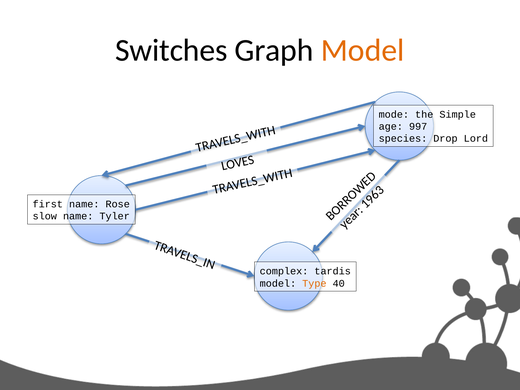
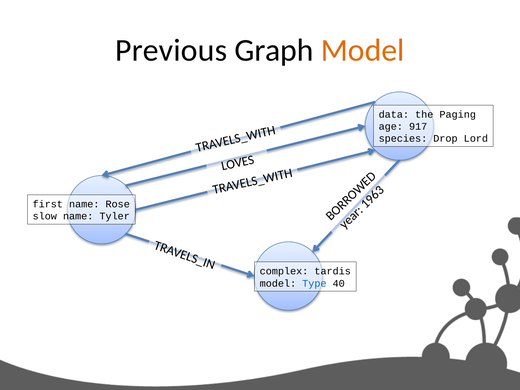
Switches: Switches -> Previous (171, 50)
mode: mode -> data (394, 114)
Simple: Simple -> Paging (458, 114)
997: 997 -> 917 (418, 127)
Type colour: orange -> blue (314, 283)
